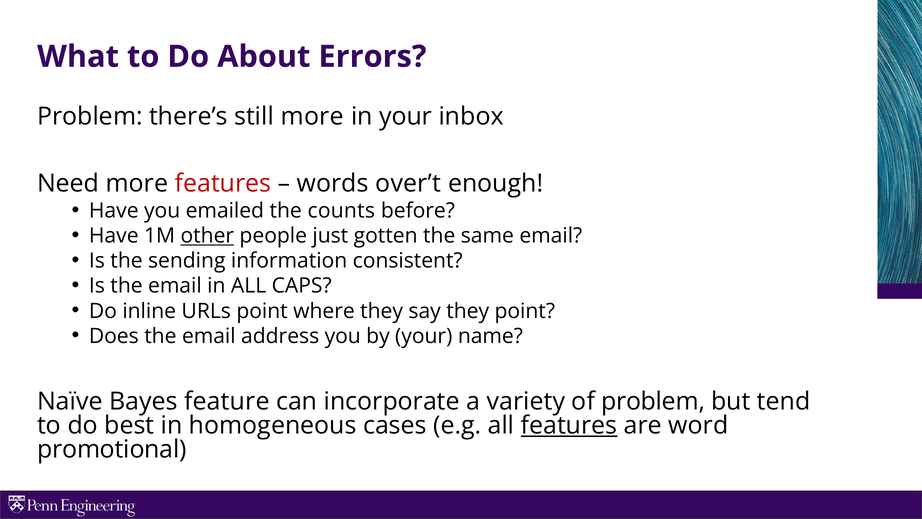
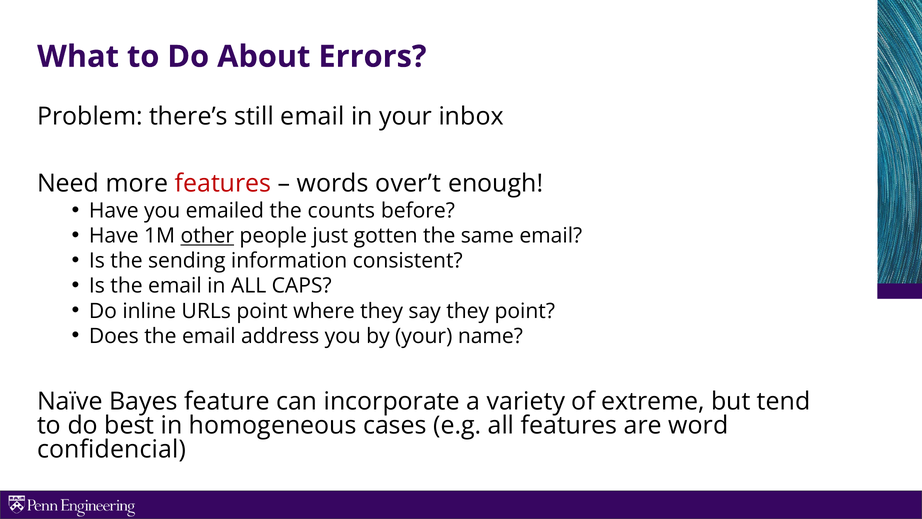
still more: more -> email (312, 116)
of problem: problem -> extreme (653, 401)
features underline: present -> none (569, 425)
promotional: promotional -> confidencial (112, 449)
